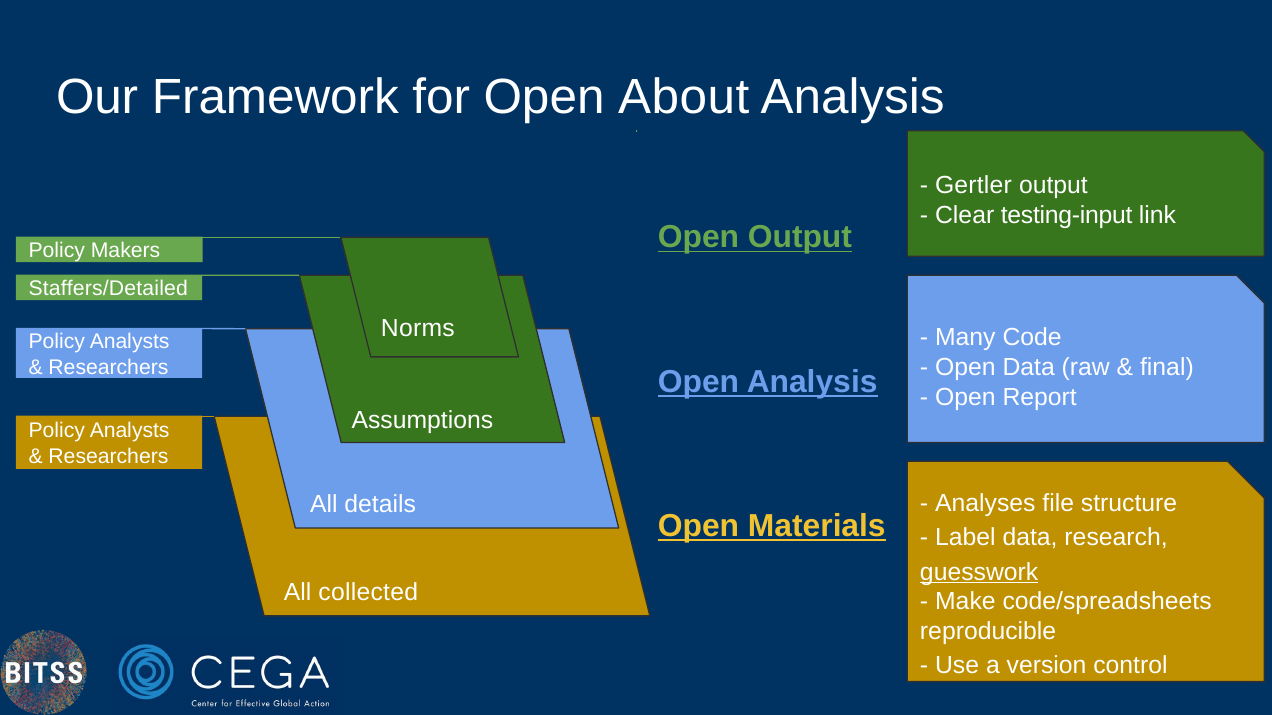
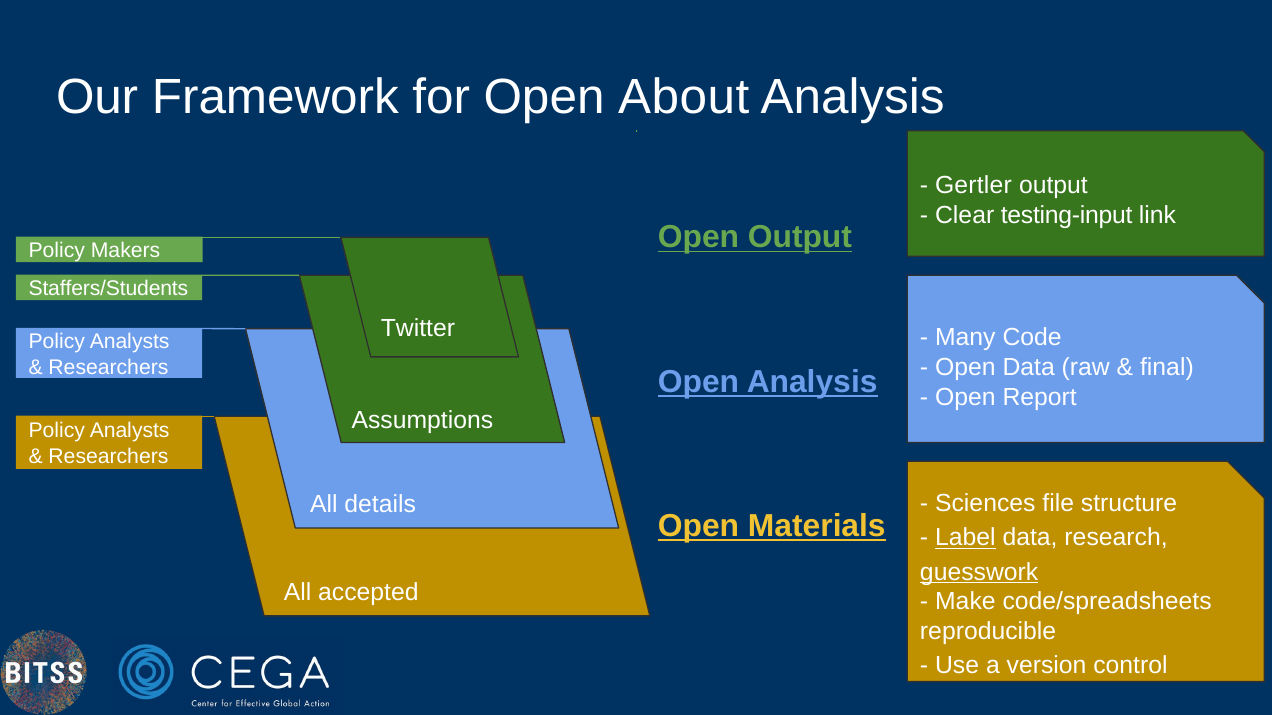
Staffers/Detailed: Staffers/Detailed -> Staffers/Students (108, 289)
Norms: Norms -> Twitter (418, 329)
Analyses: Analyses -> Sciences (985, 504)
Label underline: none -> present (965, 538)
collected: collected -> accepted (368, 592)
